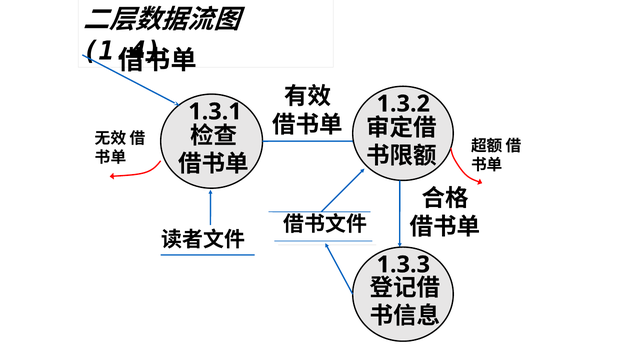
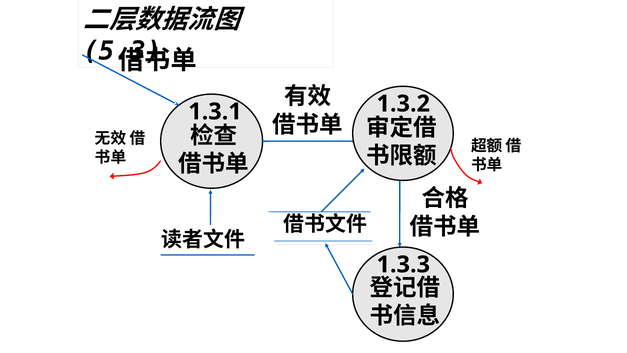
1.4: 1.4 -> 5.3 (122, 51)
